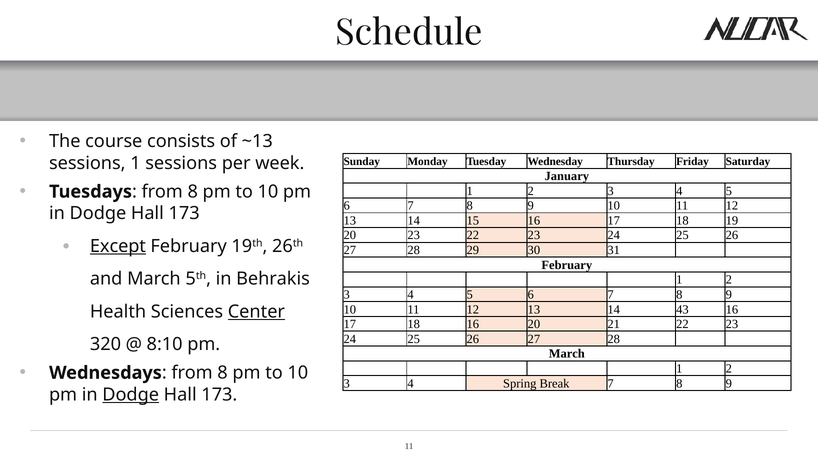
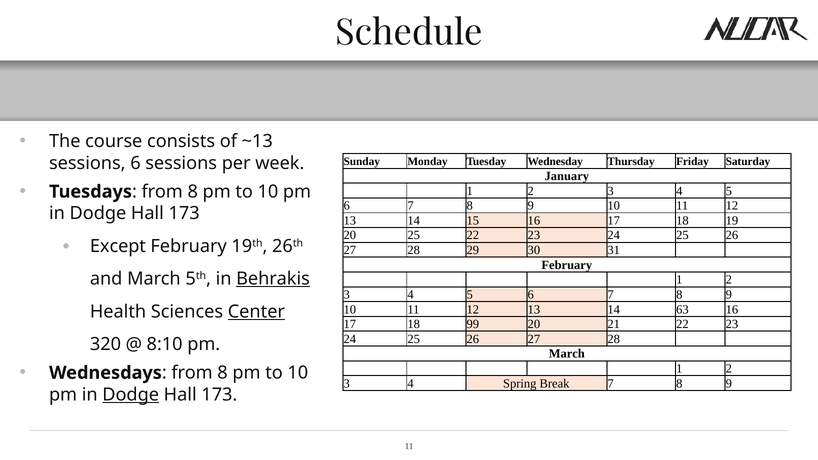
sessions 1: 1 -> 6 (135, 163)
20 23: 23 -> 25 (414, 235)
Except underline: present -> none (118, 246)
Behrakis underline: none -> present (273, 279)
43: 43 -> 63 (682, 310)
18 16: 16 -> 99 (473, 324)
